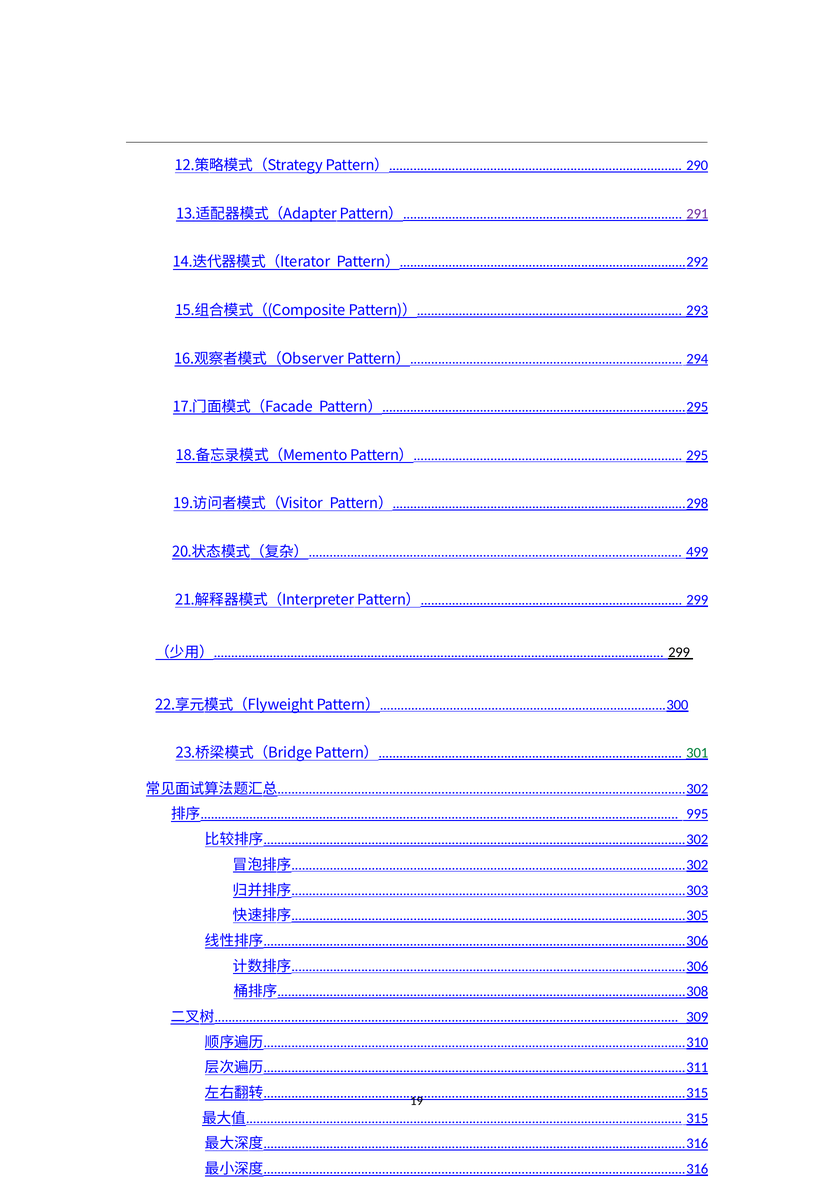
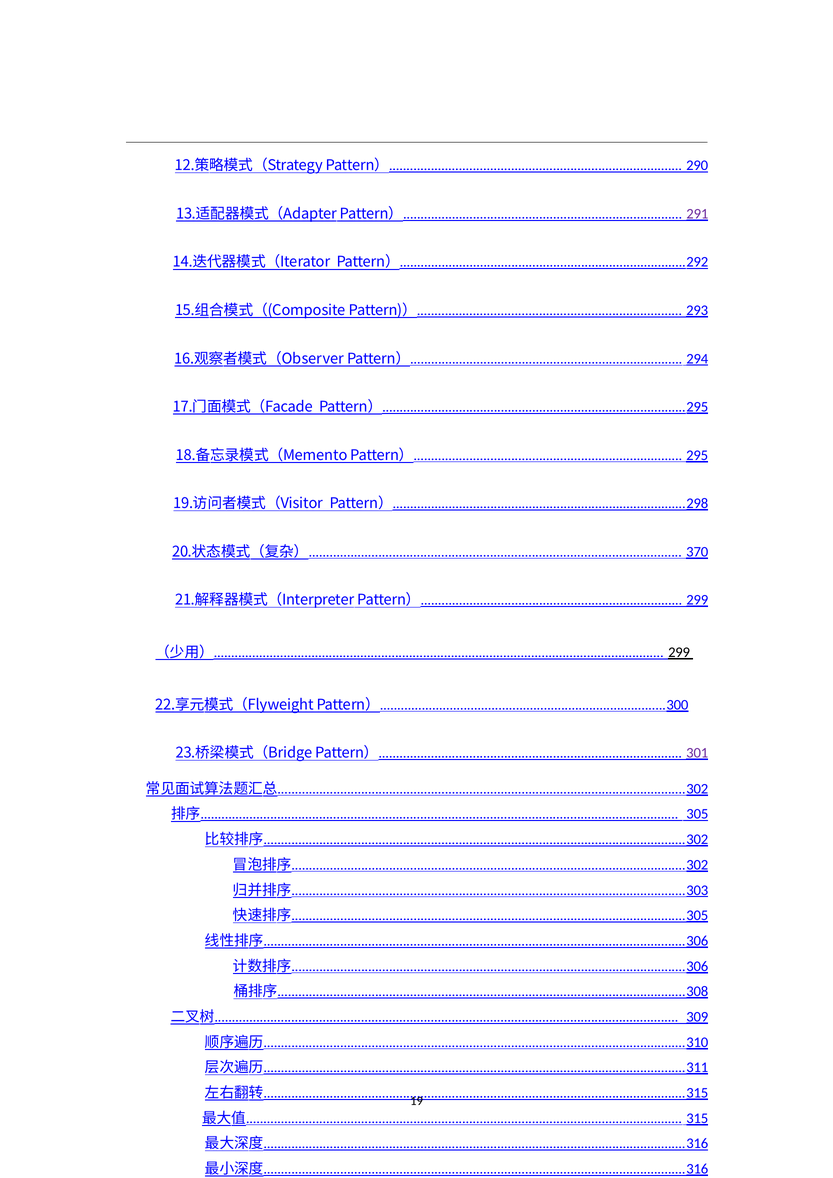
499: 499 -> 370 (697, 552)
301 colour: green -> purple (697, 754)
995: 995 -> 305 (697, 815)
